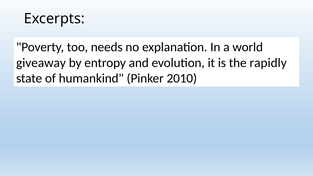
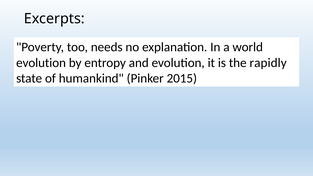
giveaway: giveaway -> evolution (41, 63)
2010: 2010 -> 2015 (182, 78)
